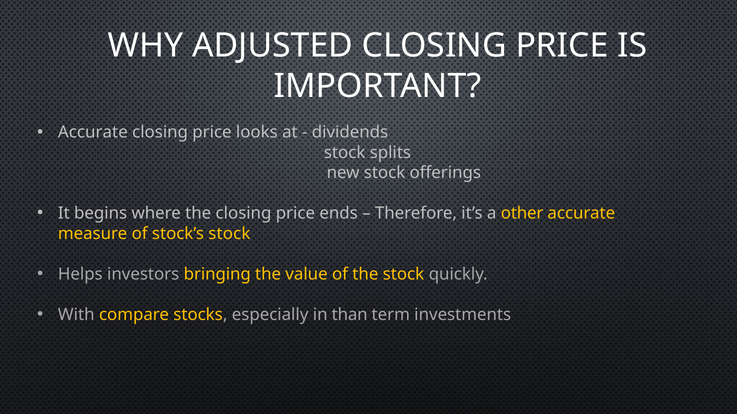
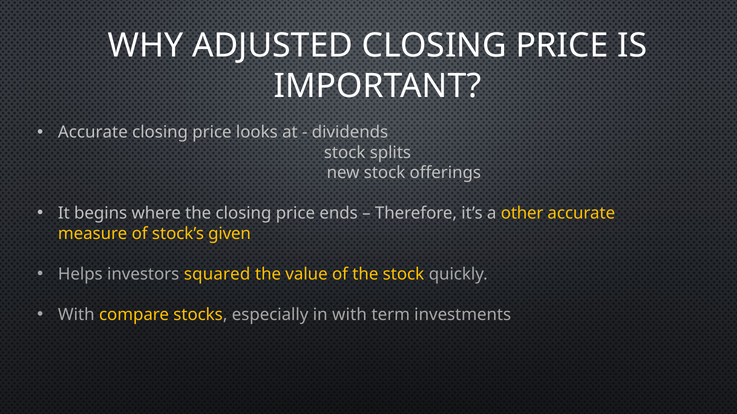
stock’s stock: stock -> given (230, 234)
bringing: bringing -> squared (217, 274)
in than: than -> with (350, 315)
